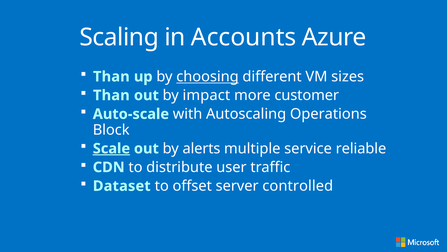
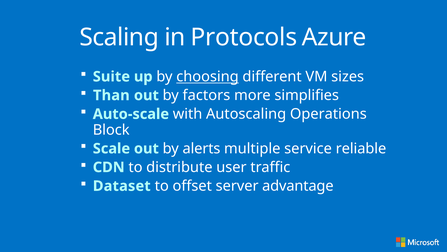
Accounts: Accounts -> Protocols (244, 37)
Than: Than -> Suite (111, 76)
impact: impact -> factors (206, 95)
customer: customer -> simplifies (307, 95)
Scale underline: present -> none (111, 148)
controlled: controlled -> advantage (298, 186)
